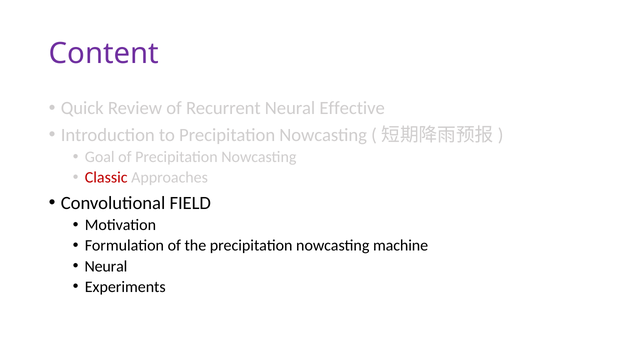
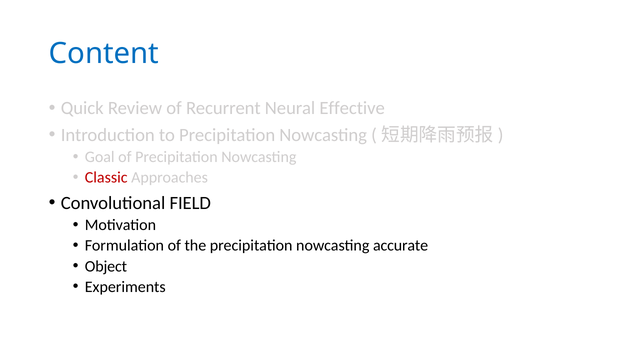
Content colour: purple -> blue (104, 54)
machine: machine -> accurate (401, 246)
Neural: Neural -> Object (106, 266)
